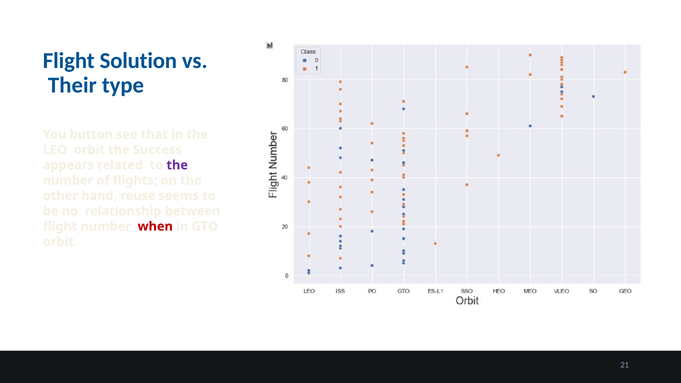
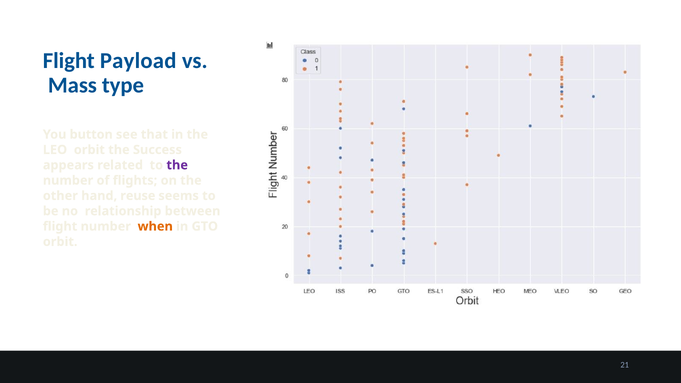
Solution: Solution -> Payload (138, 61)
Their: Their -> Mass (72, 85)
when colour: red -> orange (155, 226)
